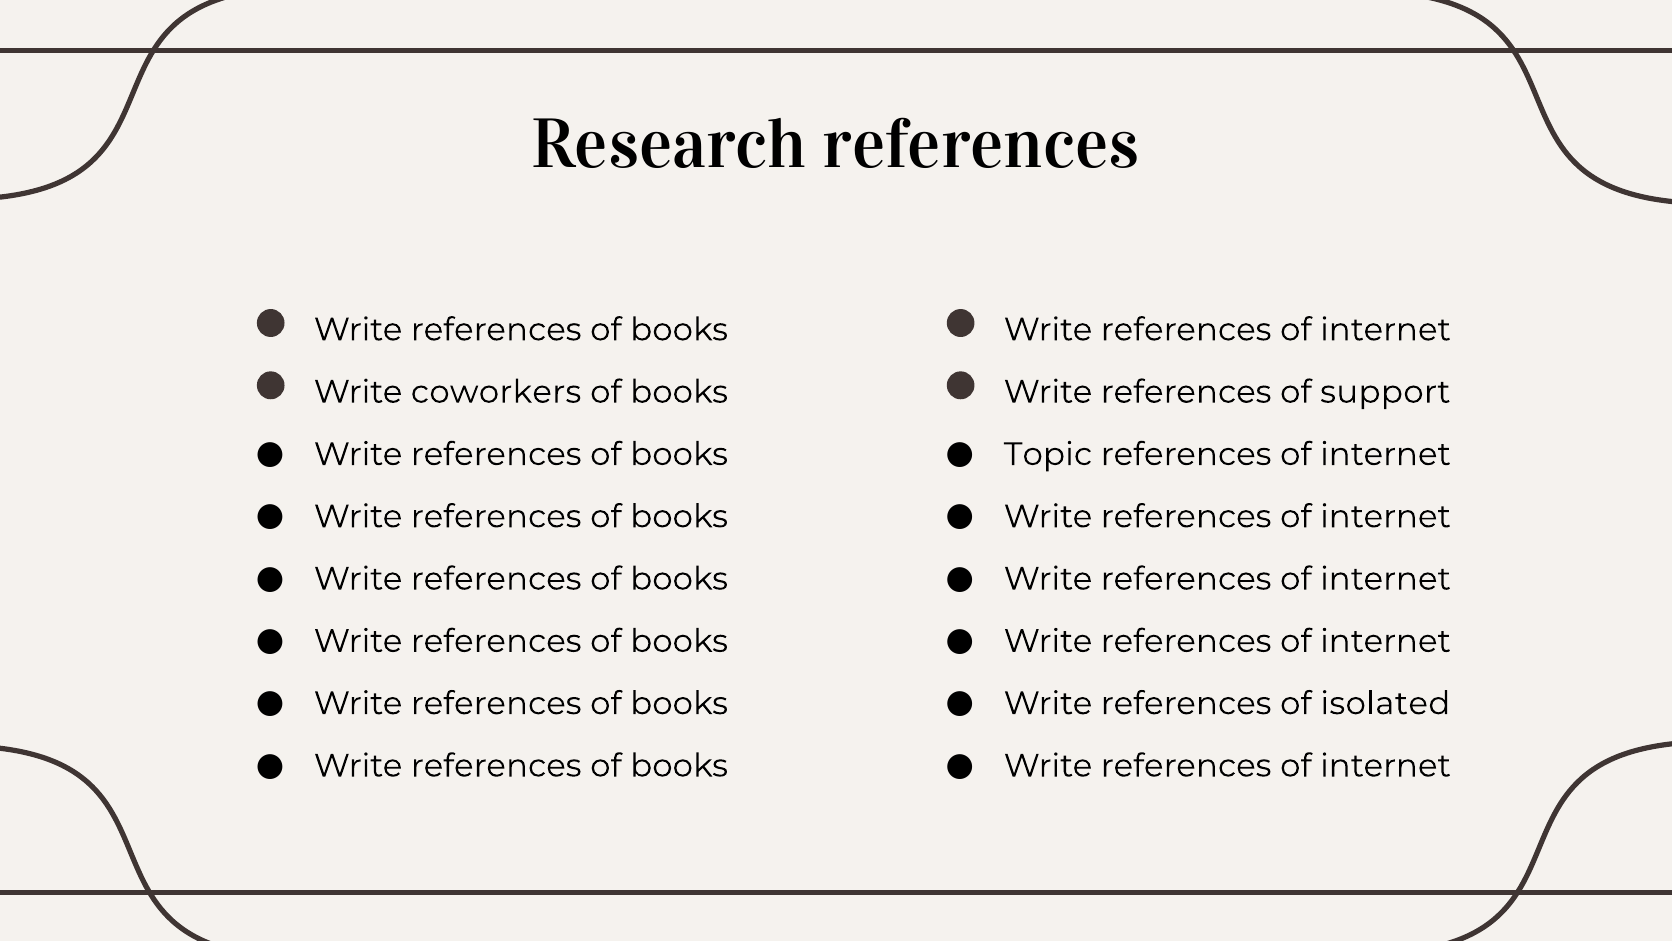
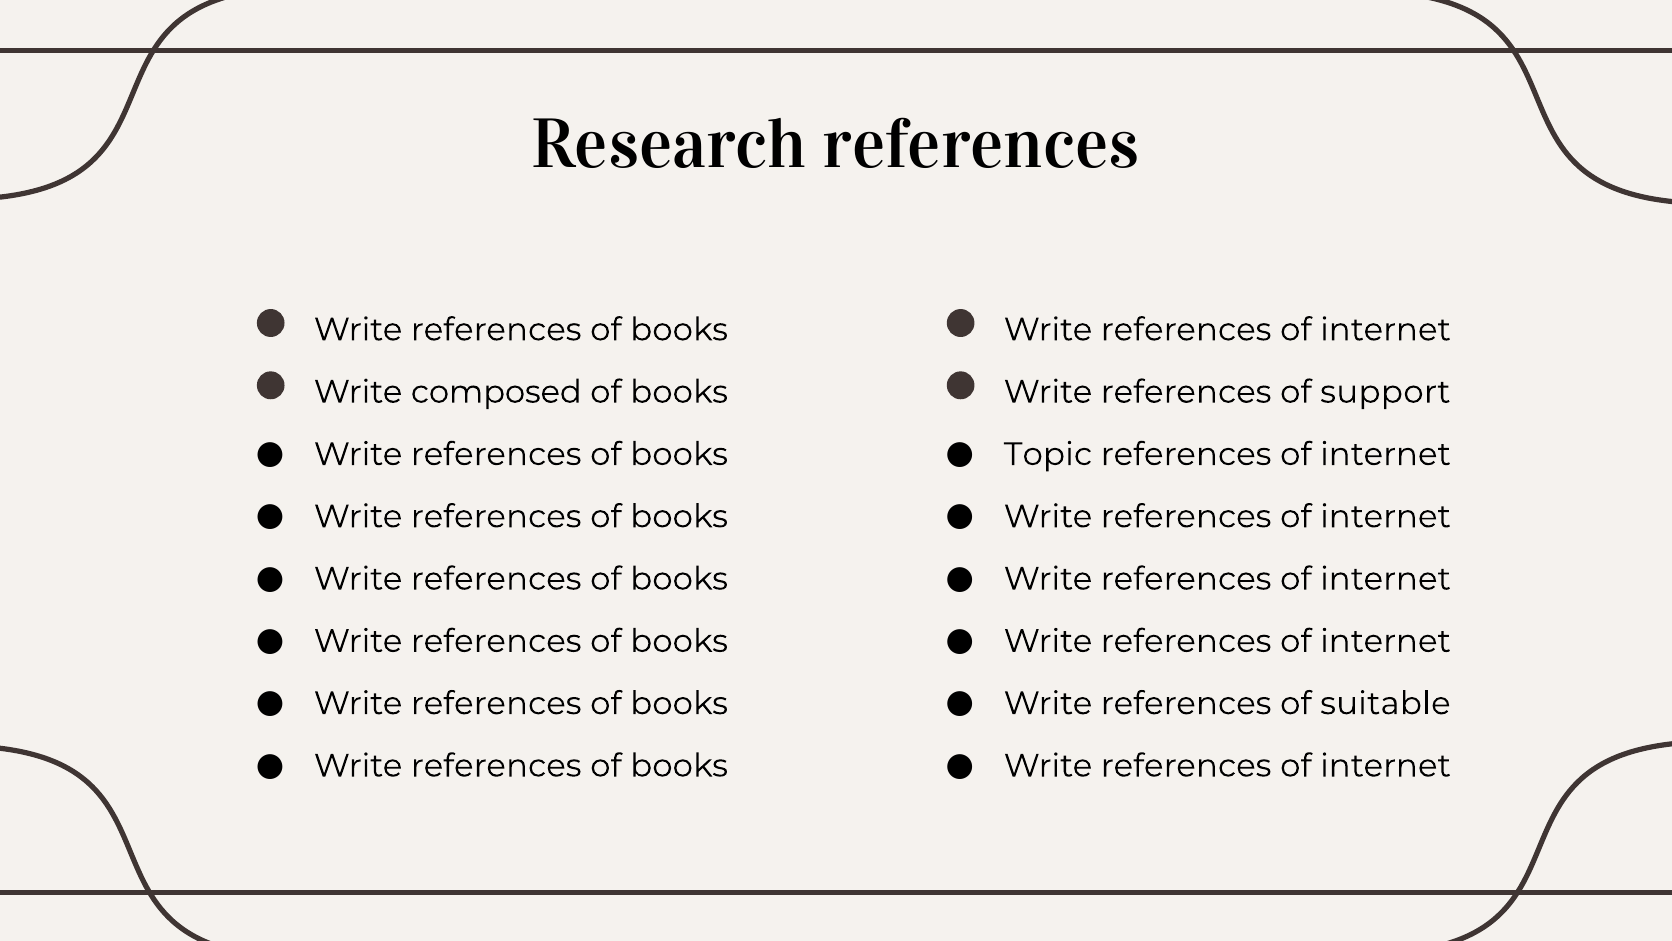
coworkers: coworkers -> composed (496, 392)
isolated: isolated -> suitable (1385, 703)
